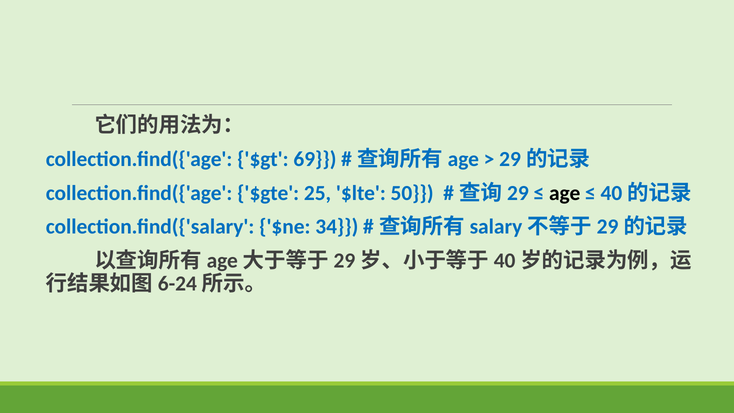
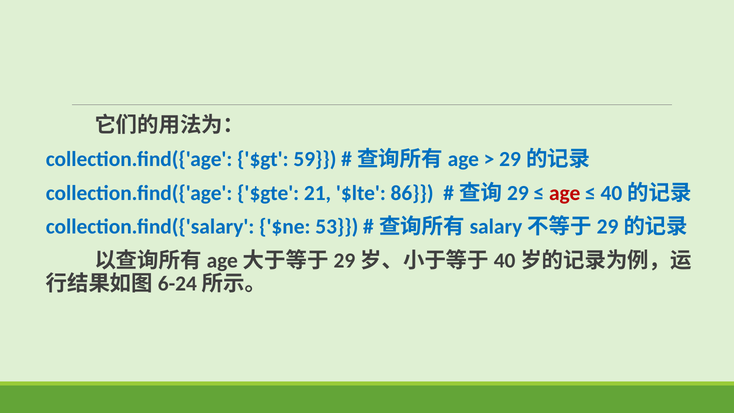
69: 69 -> 59 (315, 159)
25: 25 -> 21 (318, 193)
50: 50 -> 86 (412, 193)
age colour: black -> red (565, 193)
34: 34 -> 53 (337, 227)
